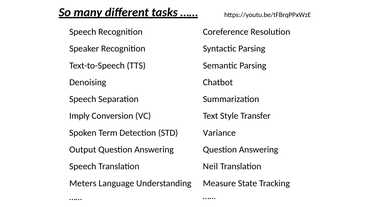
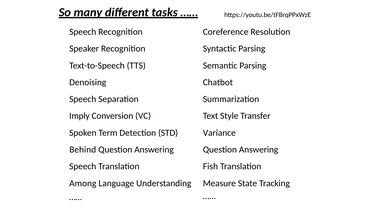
Output: Output -> Behind (83, 150)
Neil: Neil -> Fish (210, 167)
Meters: Meters -> Among (83, 184)
